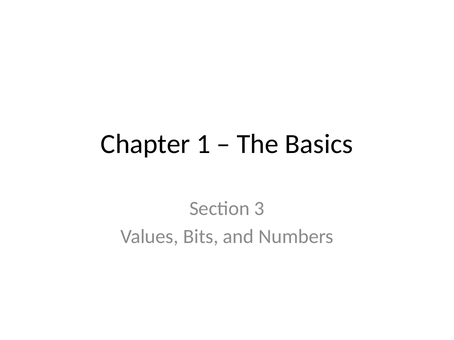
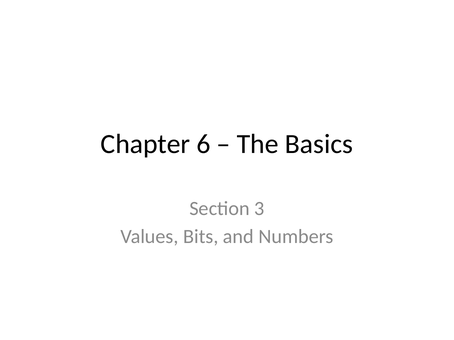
1: 1 -> 6 (203, 144)
